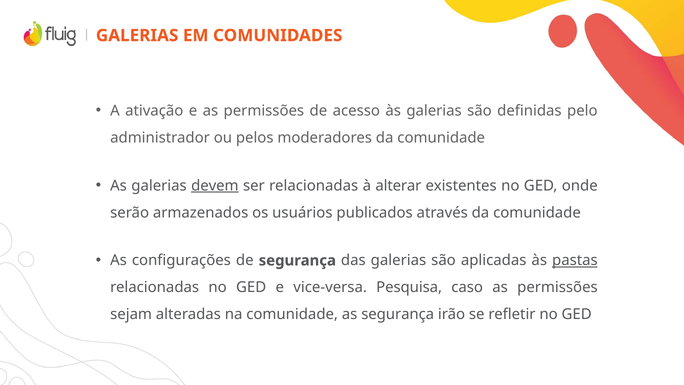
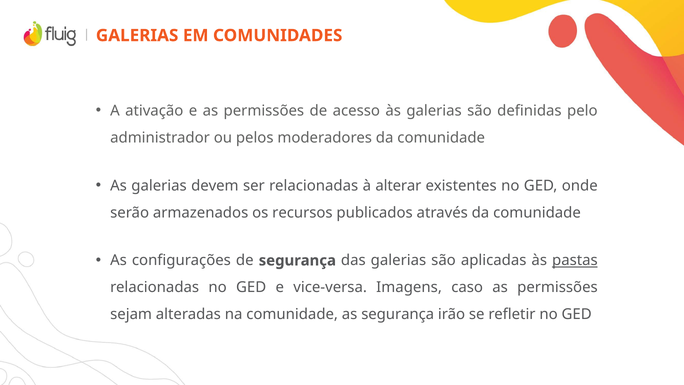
devem underline: present -> none (215, 186)
usuários: usuários -> recursos (302, 213)
Pesquisa: Pesquisa -> Imagens (409, 287)
